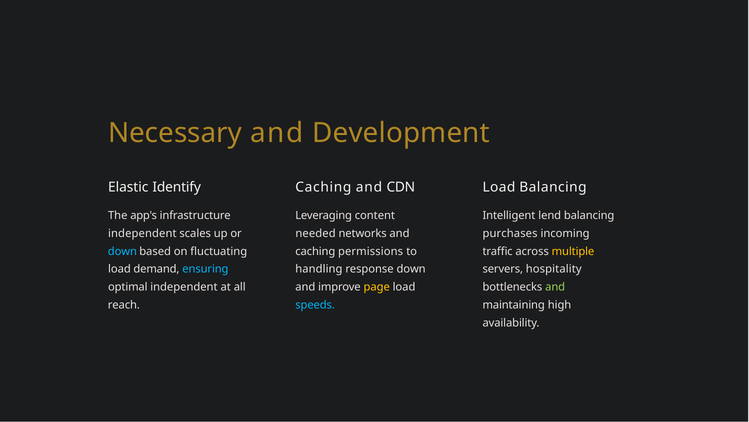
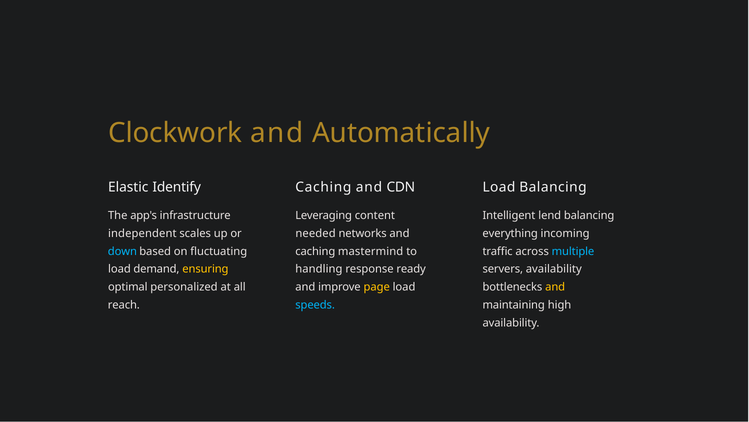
Necessary: Necessary -> Clockwork (175, 133)
Development: Development -> Automatically (401, 133)
purchases: purchases -> everything (510, 233)
multiple colour: yellow -> light blue (573, 251)
permissions: permissions -> mastermind (371, 251)
ensuring colour: light blue -> yellow (205, 269)
response down: down -> ready (411, 269)
servers hospitality: hospitality -> availability (554, 269)
optimal independent: independent -> personalized (184, 287)
and colour: light green -> yellow (555, 287)
